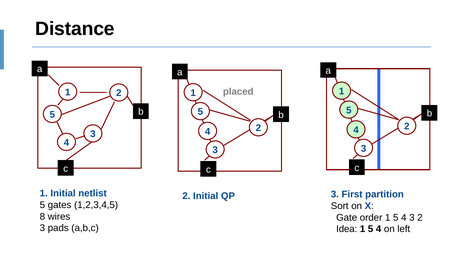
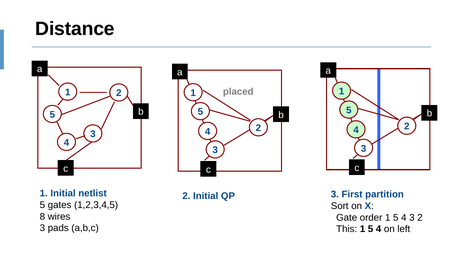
Idea: Idea -> This (347, 229)
